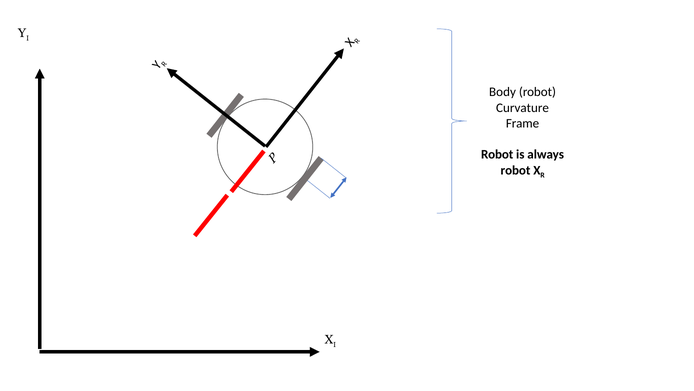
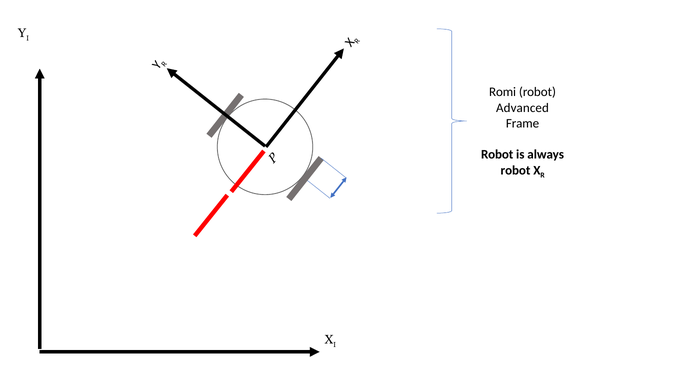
Body: Body -> Romi (503, 92)
Curvature: Curvature -> Advanced (522, 108)
